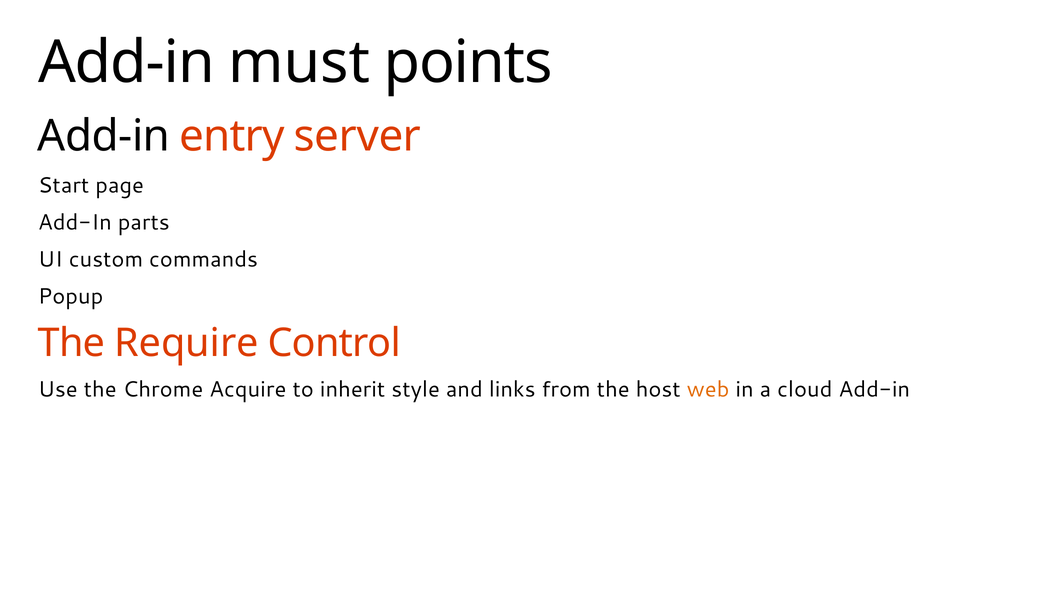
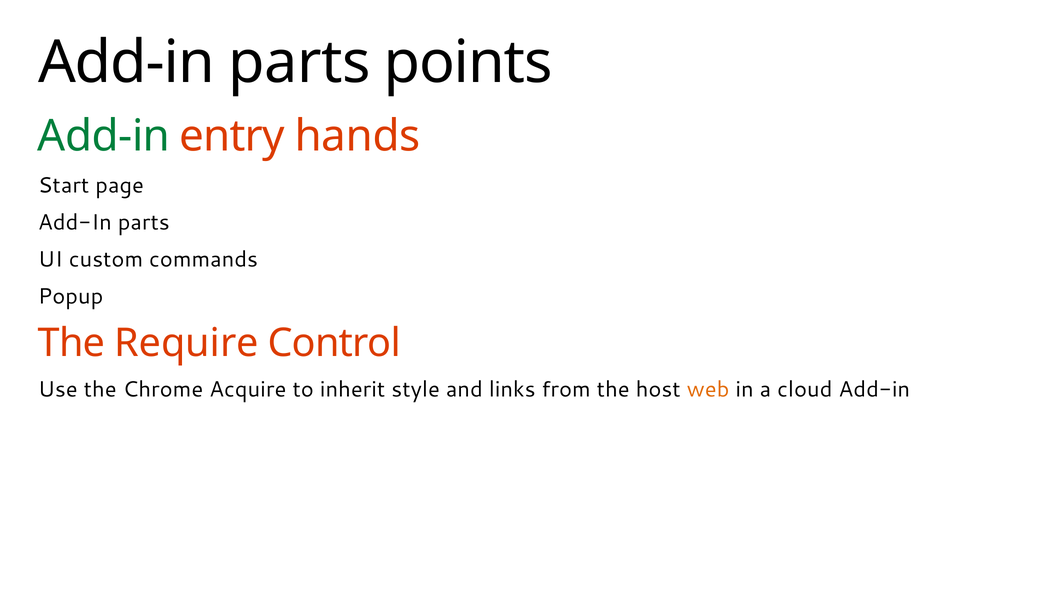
must: must -> parts (299, 63)
Add-in colour: black -> green (104, 136)
server: server -> hands (357, 136)
